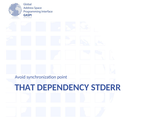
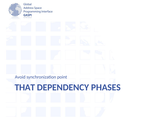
STDERR: STDERR -> PHASES (106, 88)
